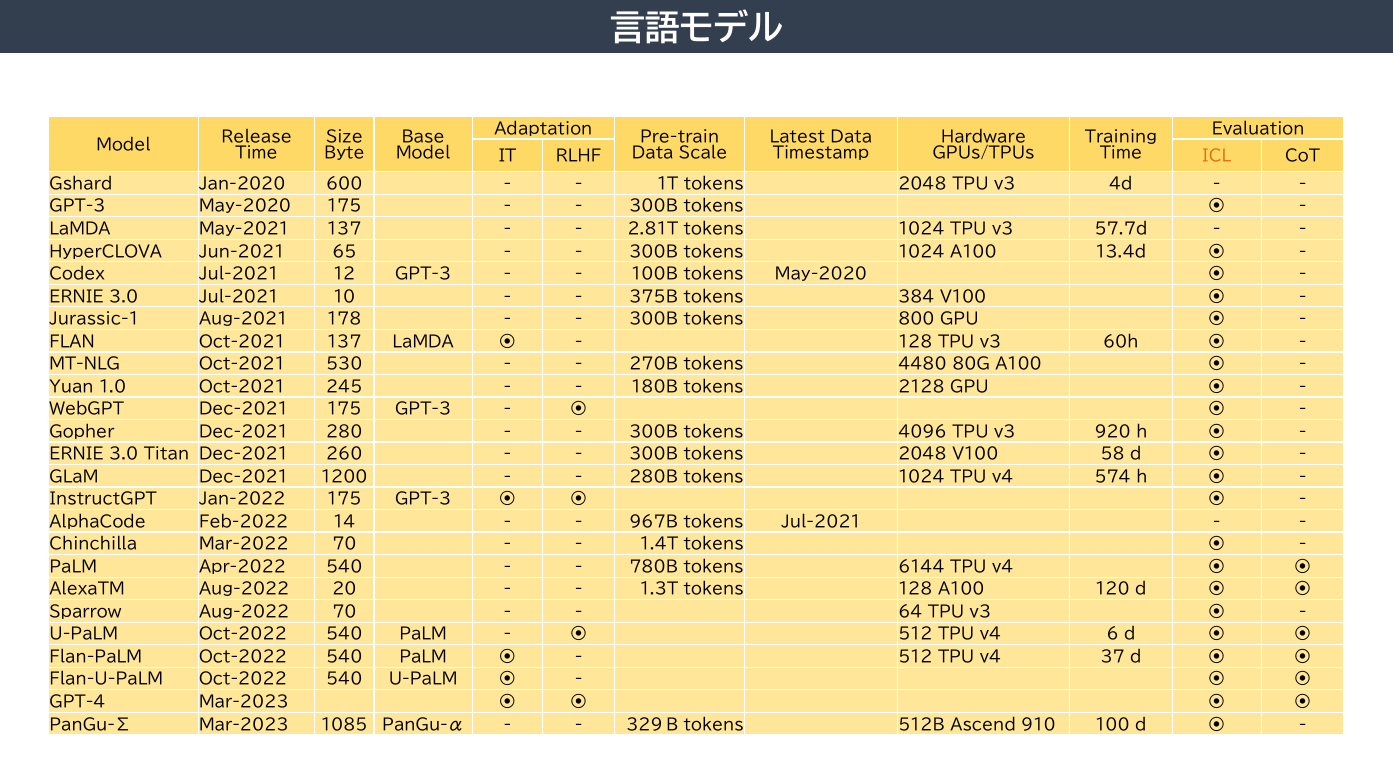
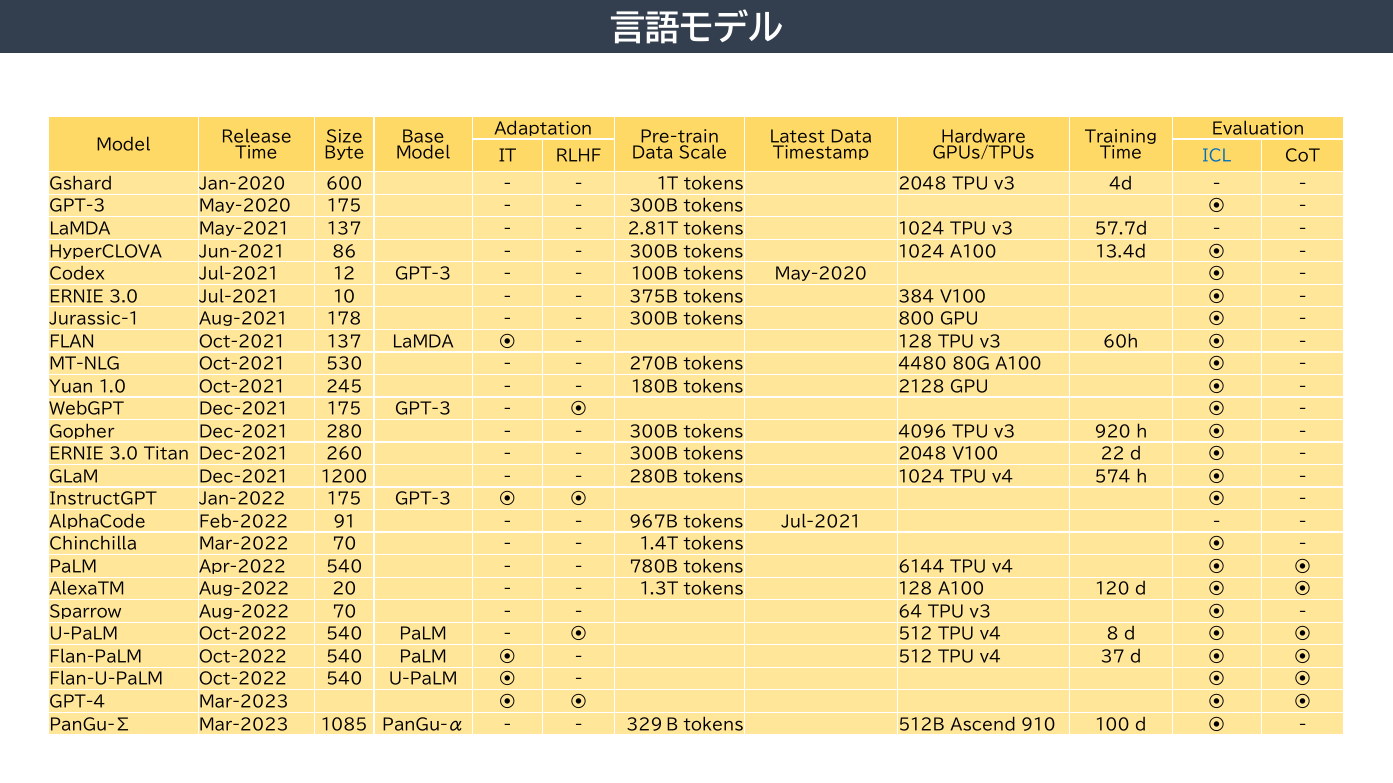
ICL colour: orange -> blue (1217, 157)
65: 65 -> 86 (344, 252)
58: 58 -> 22 (1113, 455)
14: 14 -> 91 (344, 522)
6: 6 -> 8 (1113, 635)
